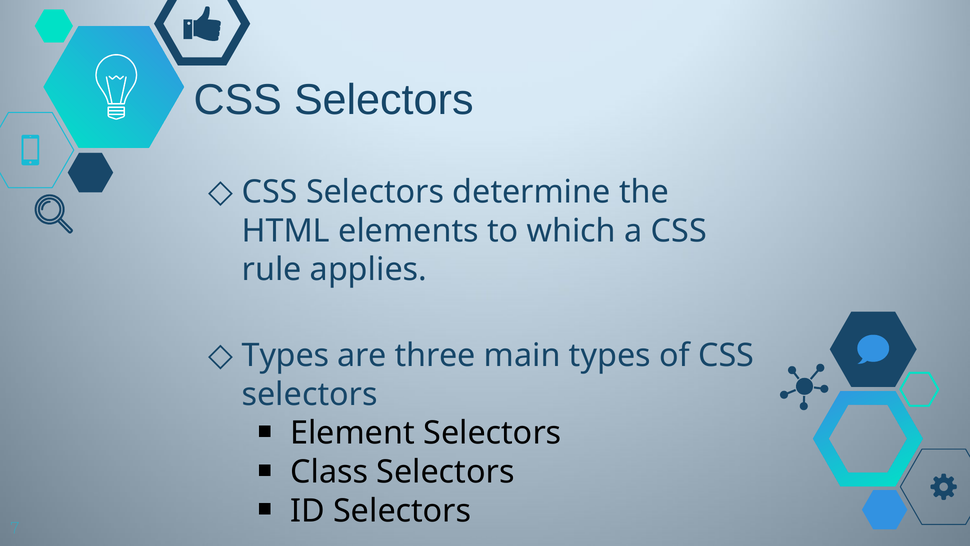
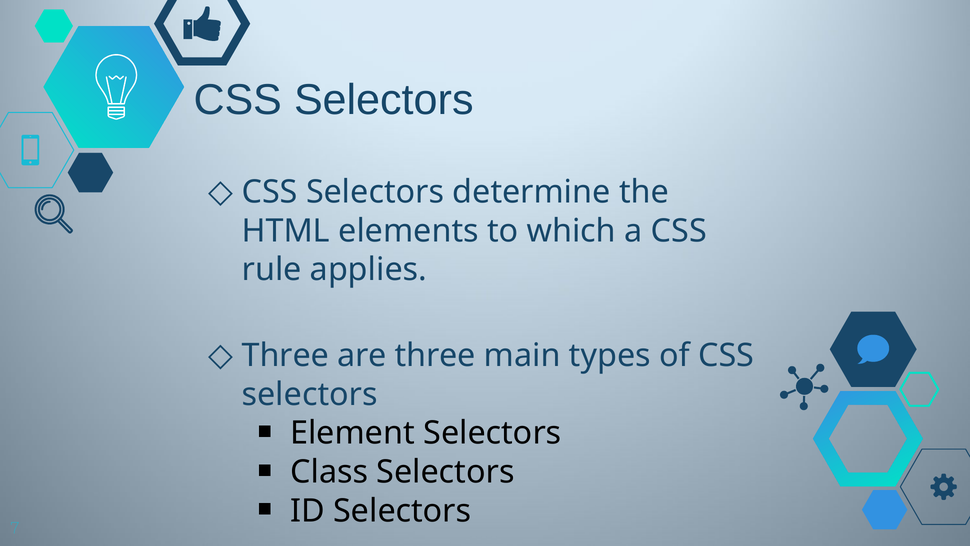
Types: Types -> Three (285, 355)
